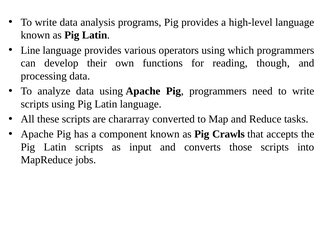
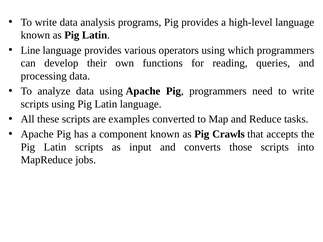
though: though -> queries (273, 63)
chararray: chararray -> examples (129, 119)
